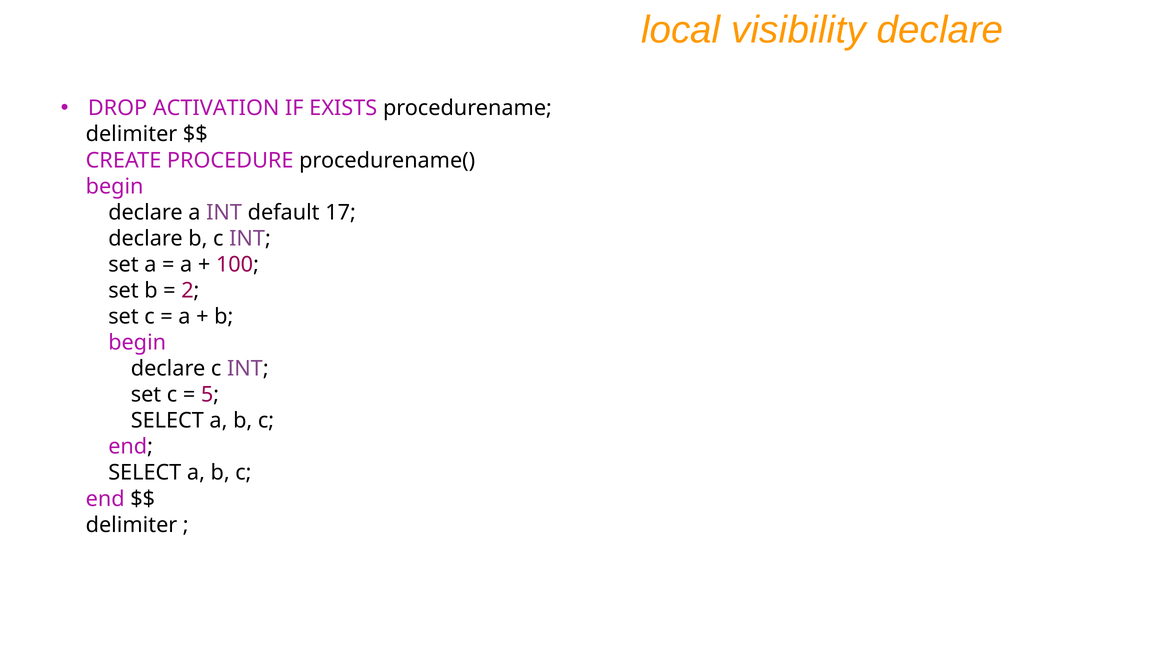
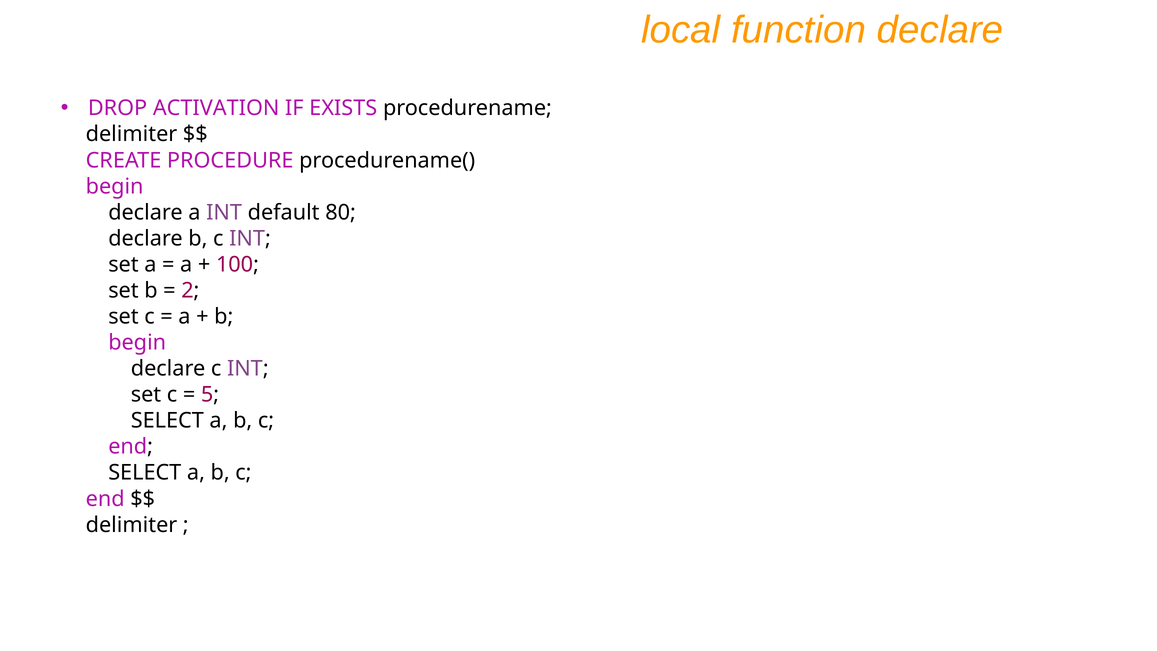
visibility: visibility -> function (799, 30)
17: 17 -> 80 (341, 212)
